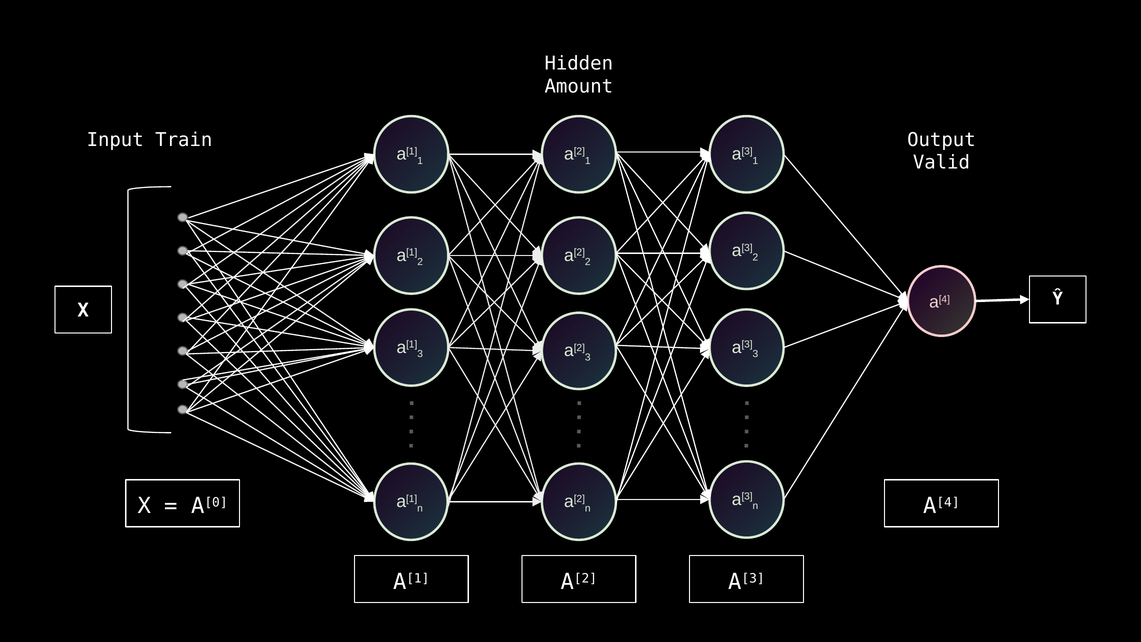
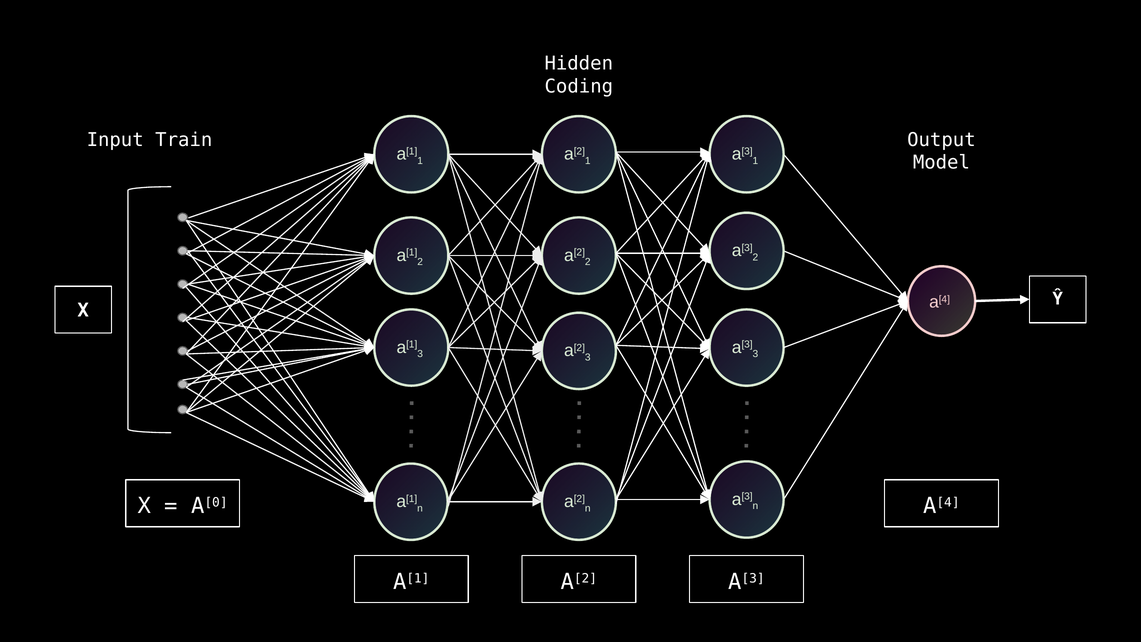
Amount: Amount -> Coding (579, 86)
Valid: Valid -> Model (941, 163)
